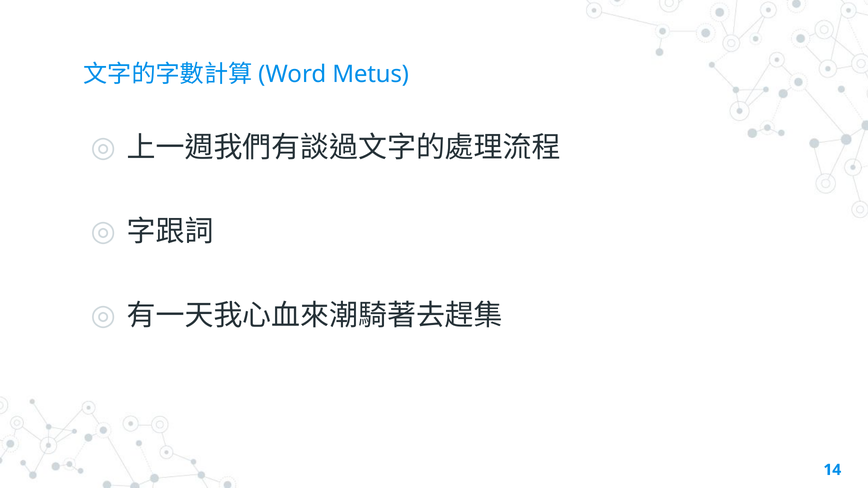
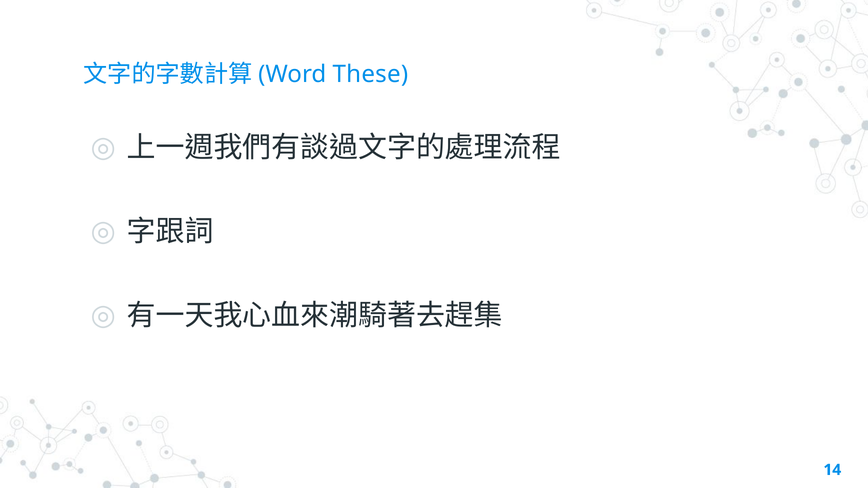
Metus: Metus -> These (370, 74)
